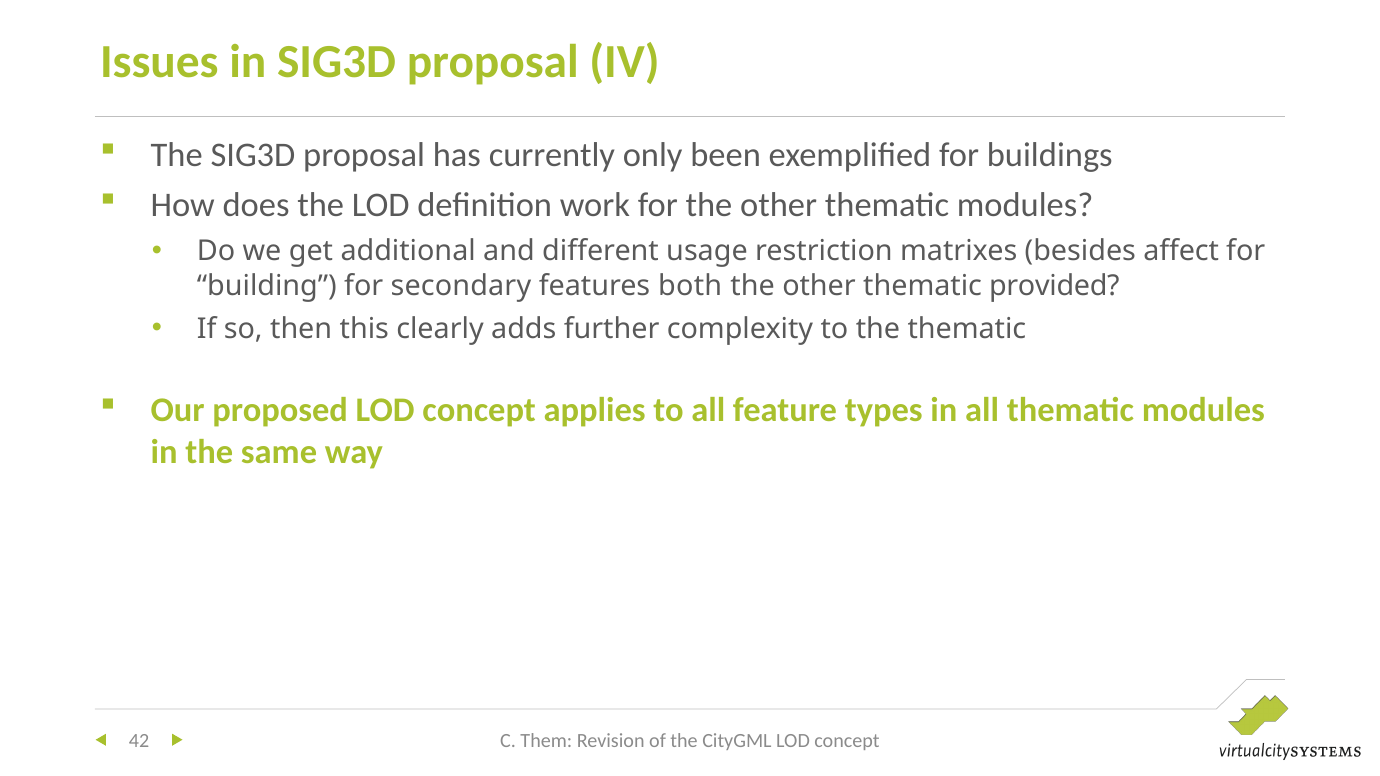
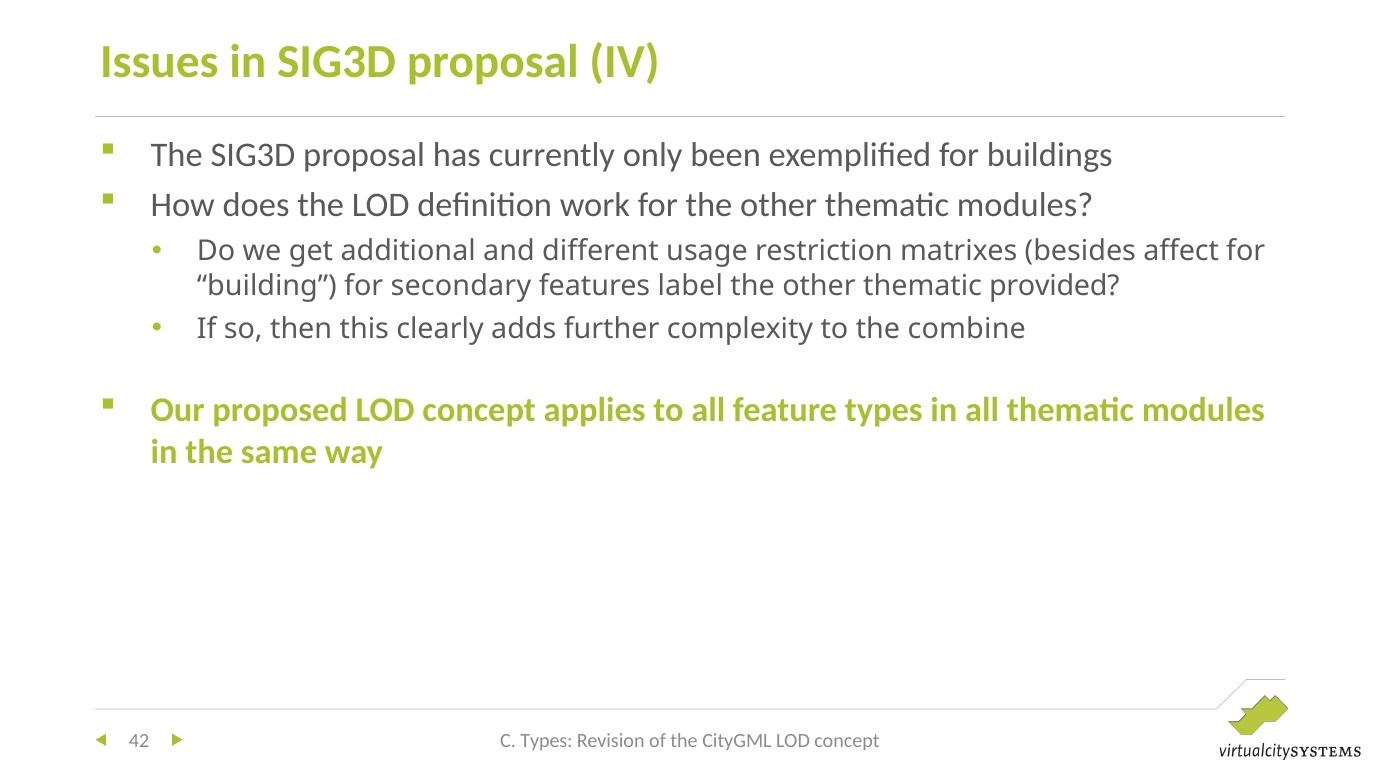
both: both -> label (690, 286)
the thematic: thematic -> combine (967, 329)
C Them: Them -> Types (546, 741)
